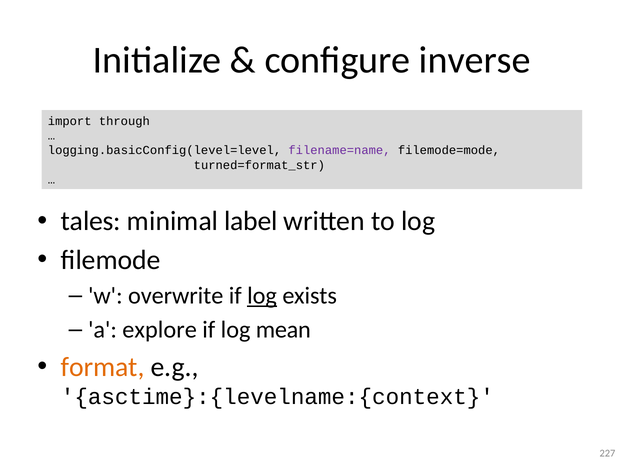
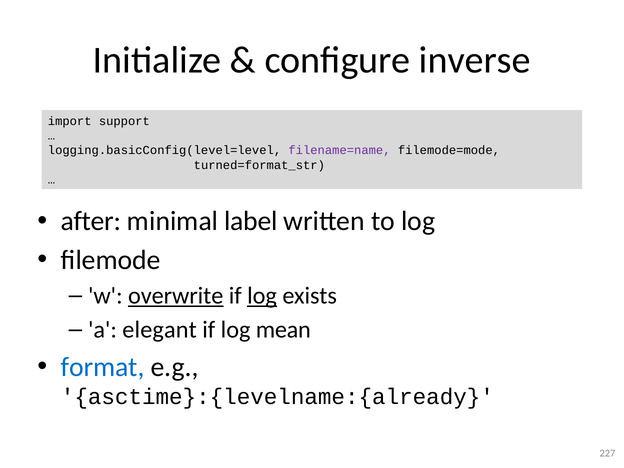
through: through -> support (124, 121)
tales: tales -> after (91, 221)
overwrite underline: none -> present (176, 296)
explore: explore -> elegant (160, 330)
format colour: orange -> blue (103, 367)
asctime}:{levelname:{context: asctime}:{levelname:{context -> asctime}:{levelname:{already (277, 397)
